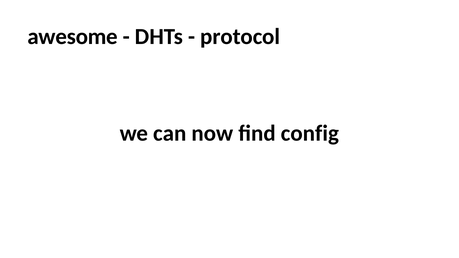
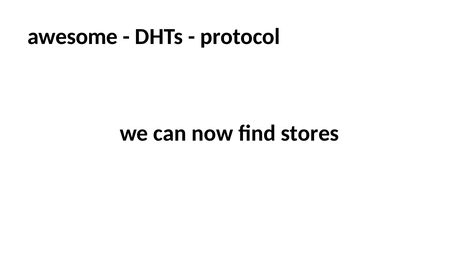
config: config -> stores (310, 133)
